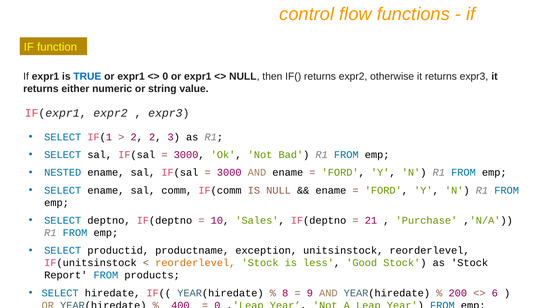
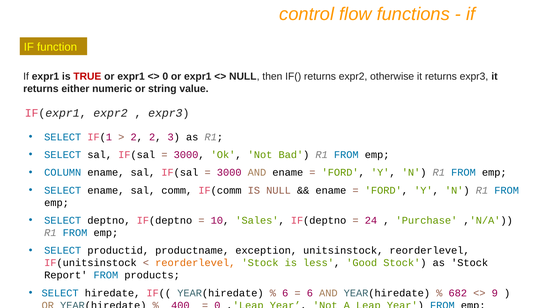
TRUE colour: blue -> red (87, 77)
NESTED: NESTED -> COLUMN (63, 173)
21: 21 -> 24 (371, 221)
8: 8 -> 6 (285, 293)
9: 9 -> 6 (310, 293)
200: 200 -> 682 (458, 293)
6: 6 -> 9 (495, 293)
